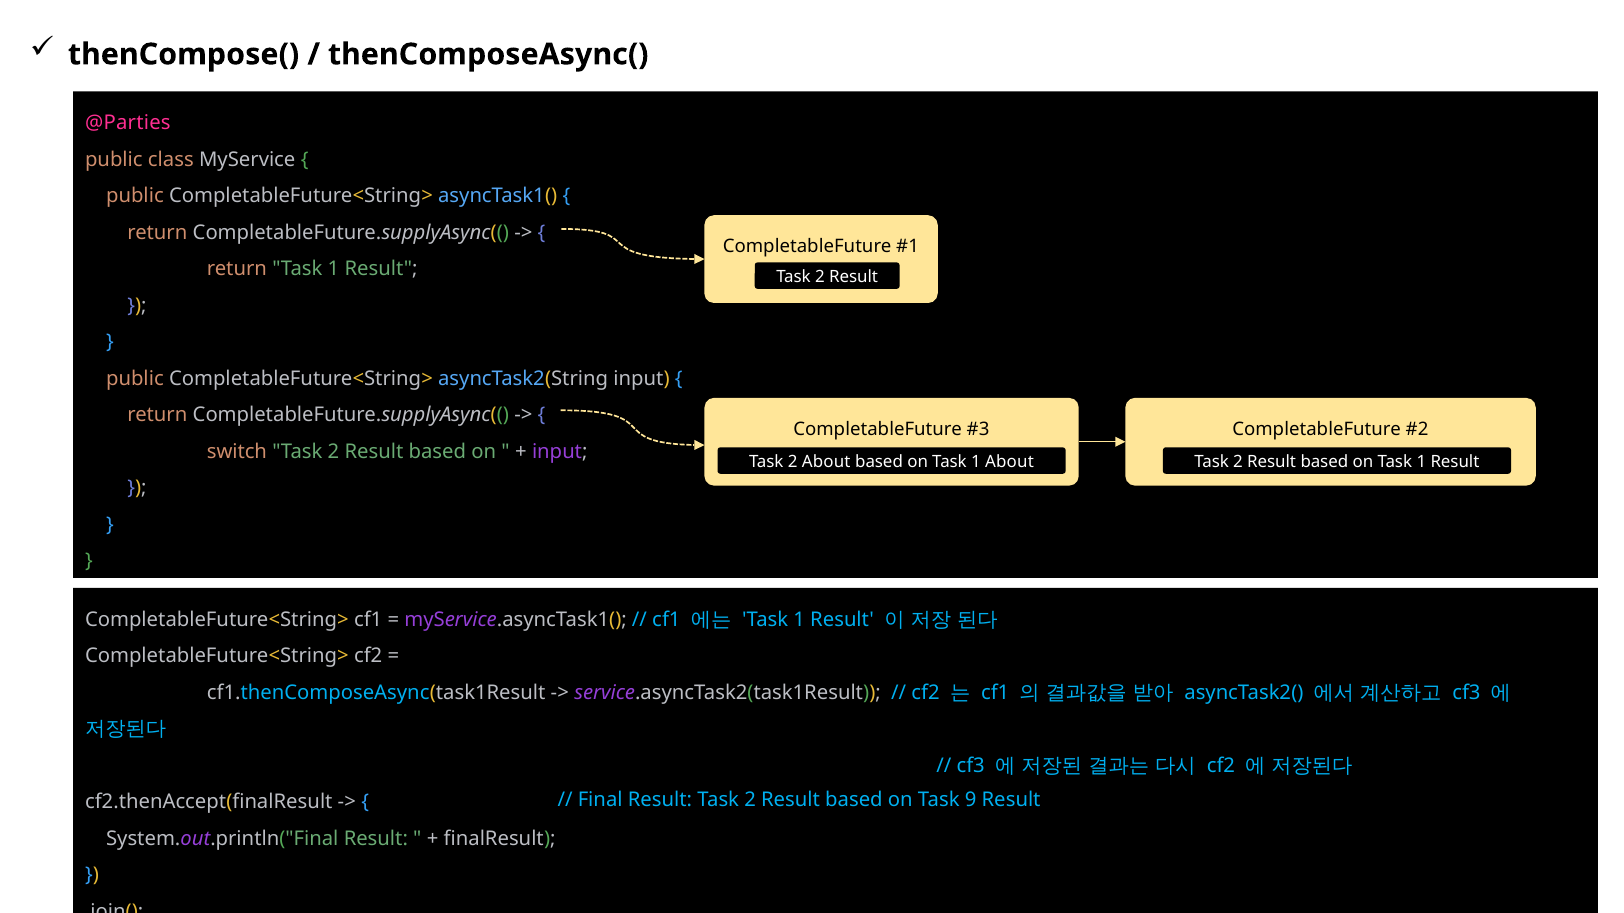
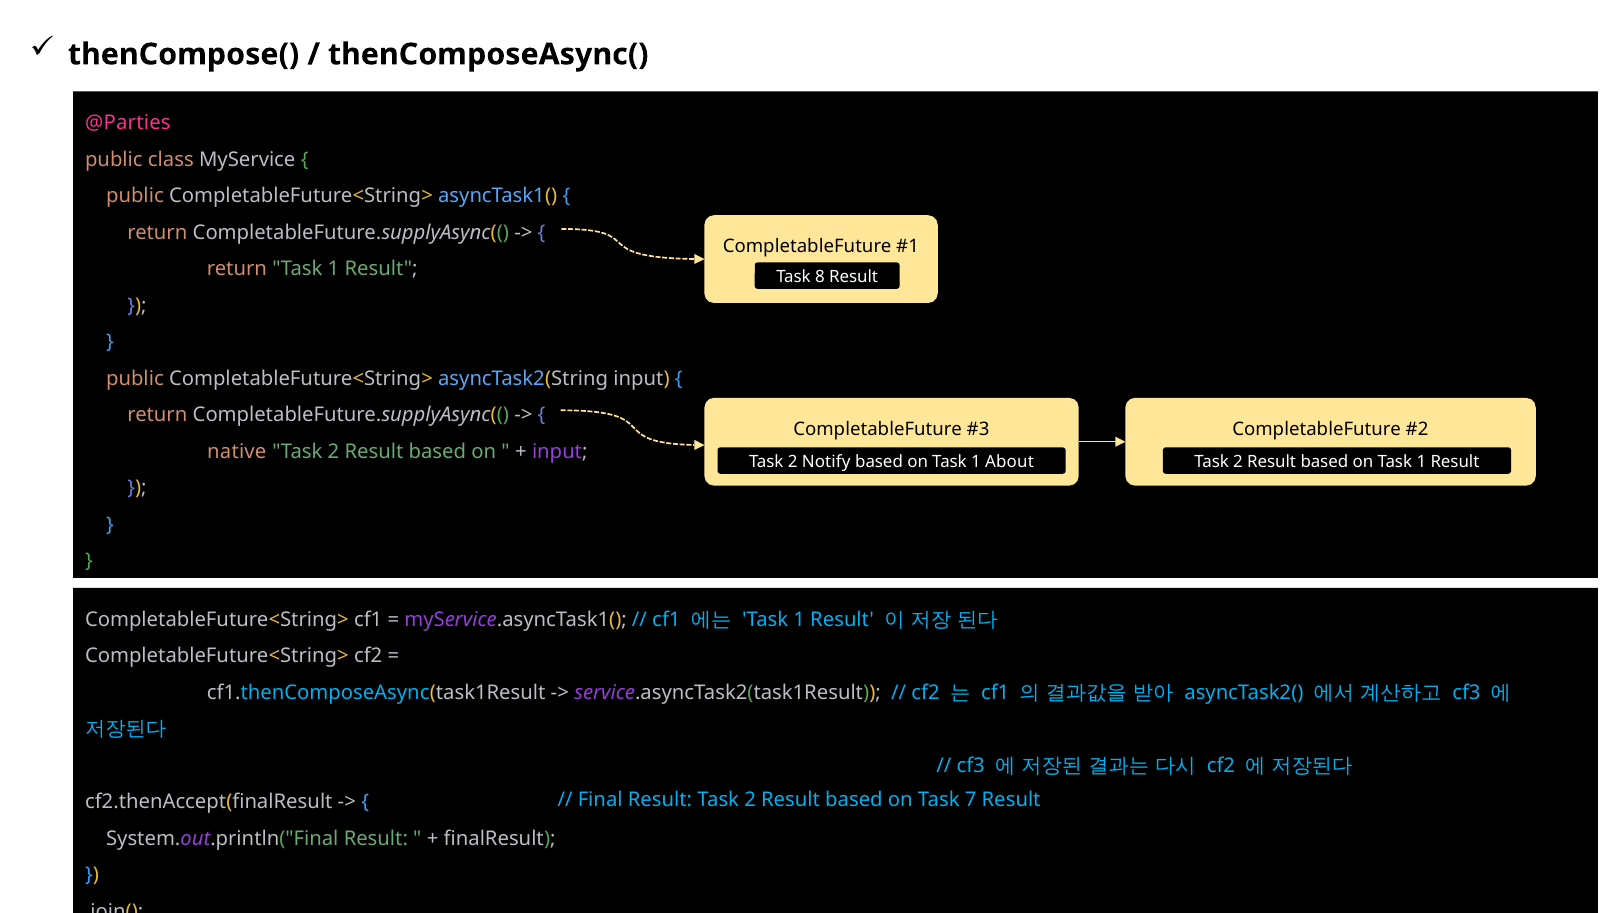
2: 2 -> 8 (820, 277)
switch: switch -> native (237, 452)
2 About: About -> Notify (826, 462)
9: 9 -> 7 (971, 801)
